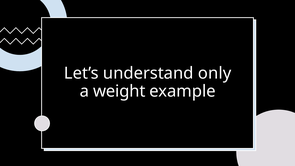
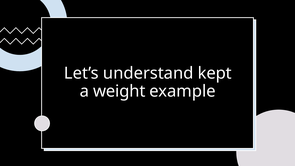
only: only -> kept (215, 73)
